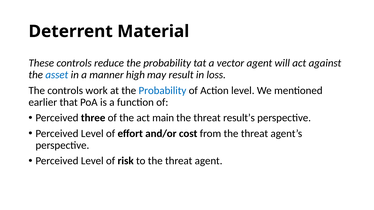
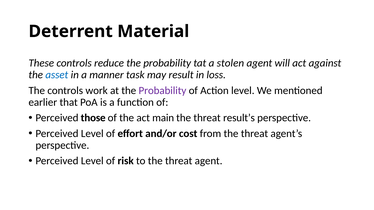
vector: vector -> stolen (230, 63)
high: high -> task (135, 75)
Probability colour: blue -> purple (162, 91)
three: three -> those (93, 118)
